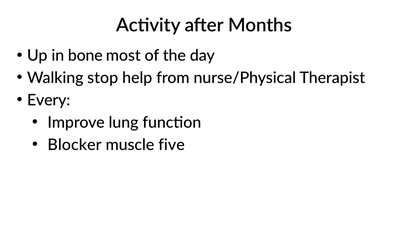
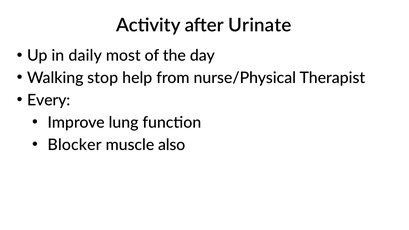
Months: Months -> Urinate (260, 25)
bone: bone -> daily (85, 56)
five: five -> also (172, 145)
